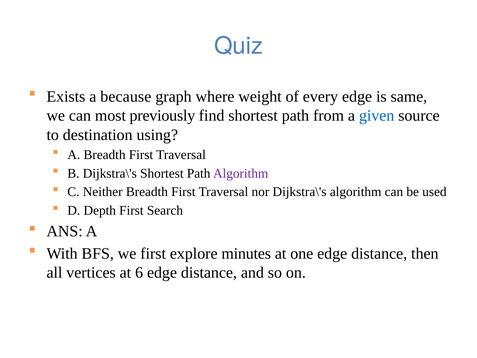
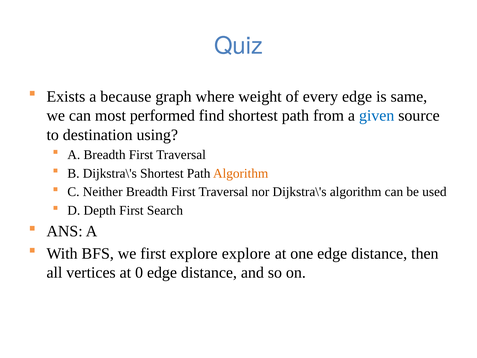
previously: previously -> performed (162, 116)
Algorithm colour: purple -> orange (241, 173)
explore minutes: minutes -> explore (246, 253)
6: 6 -> 0 (139, 273)
